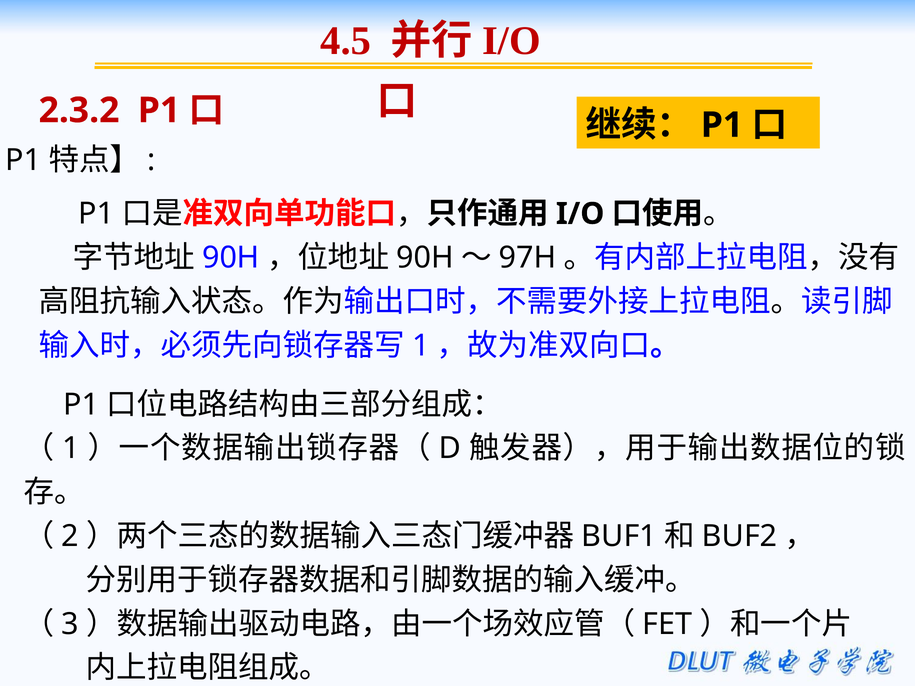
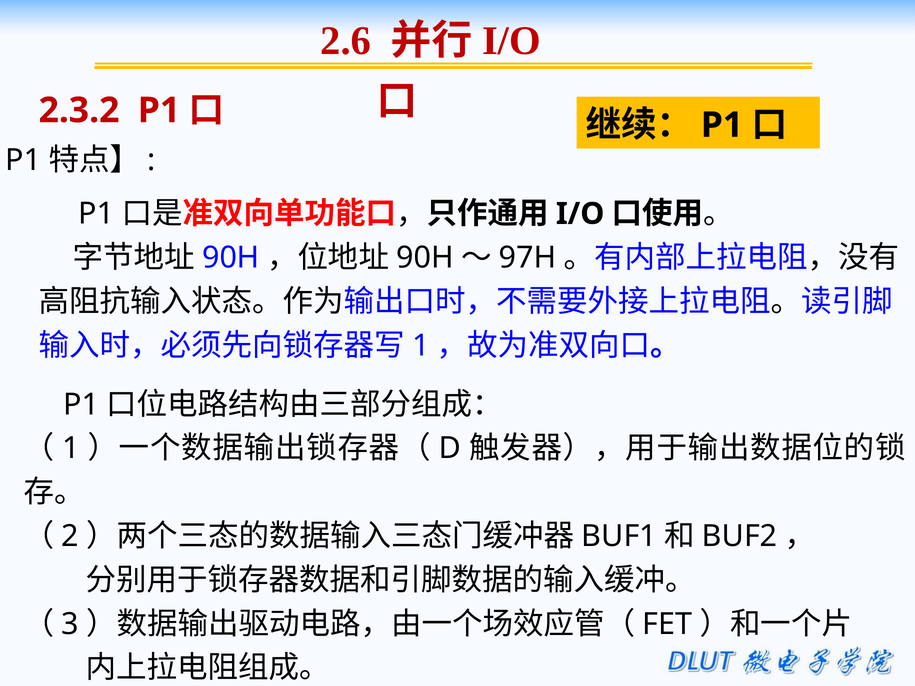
4.5: 4.5 -> 2.6 (346, 41)
